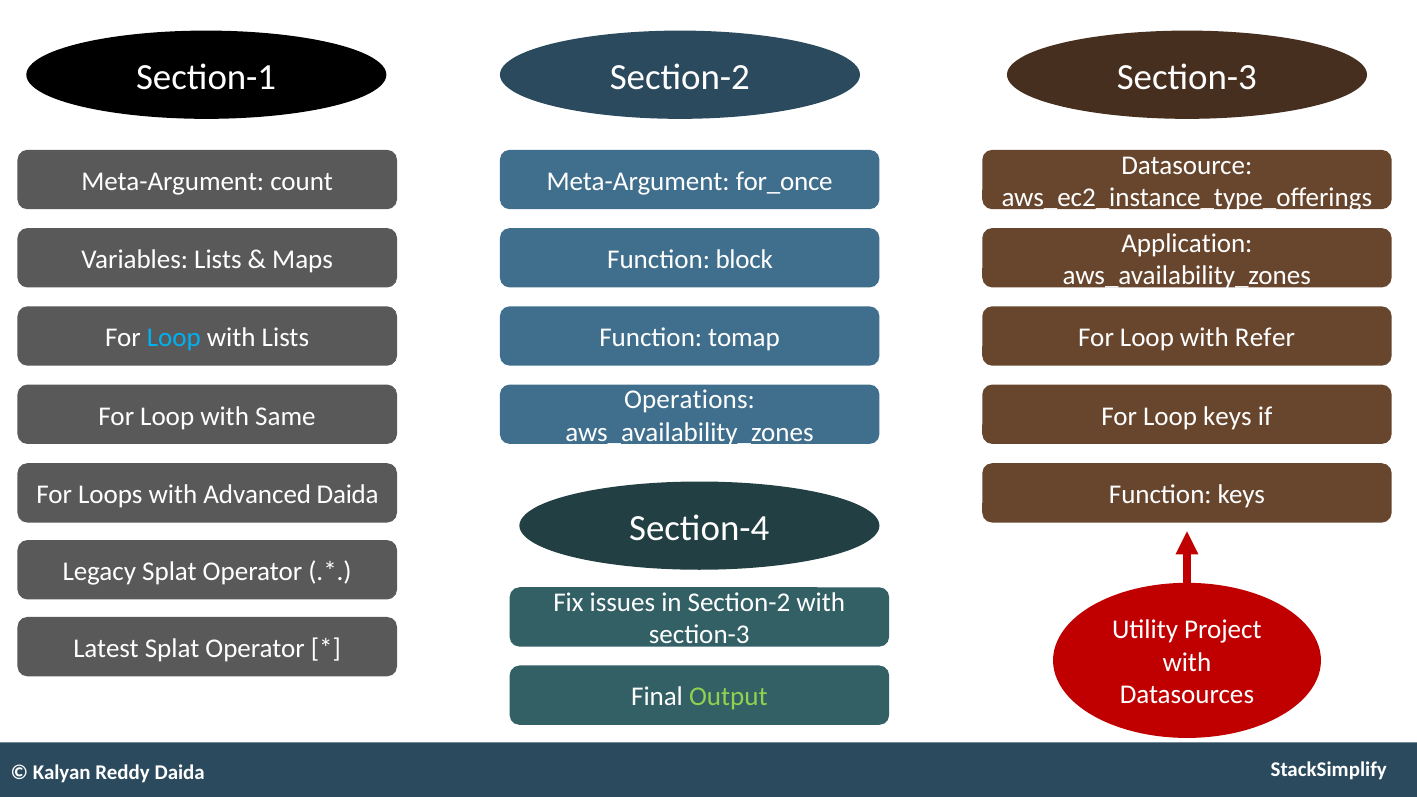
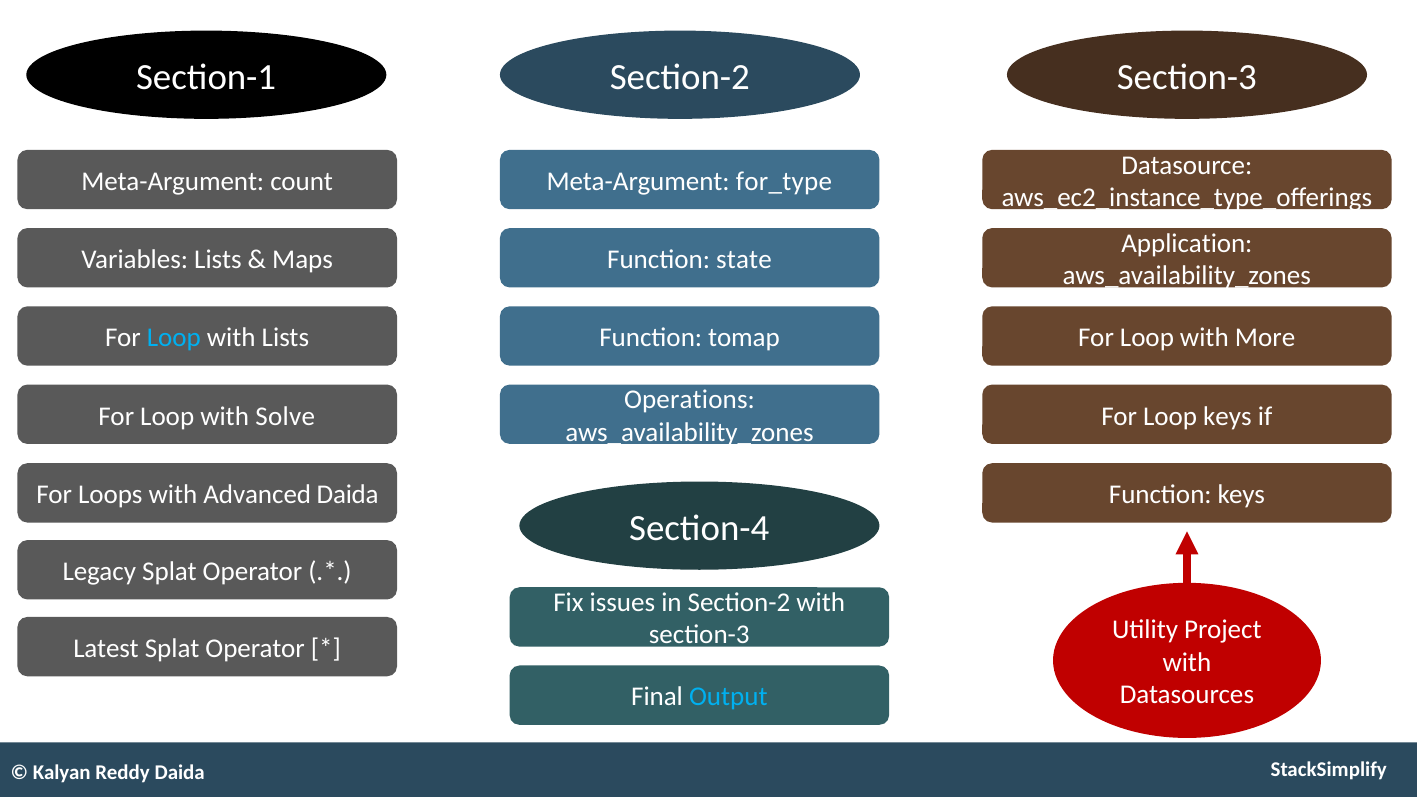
for_once: for_once -> for_type (784, 181)
block: block -> state (744, 260)
Refer: Refer -> More (1265, 338)
Same: Same -> Solve (285, 416)
Output colour: light green -> light blue (728, 697)
